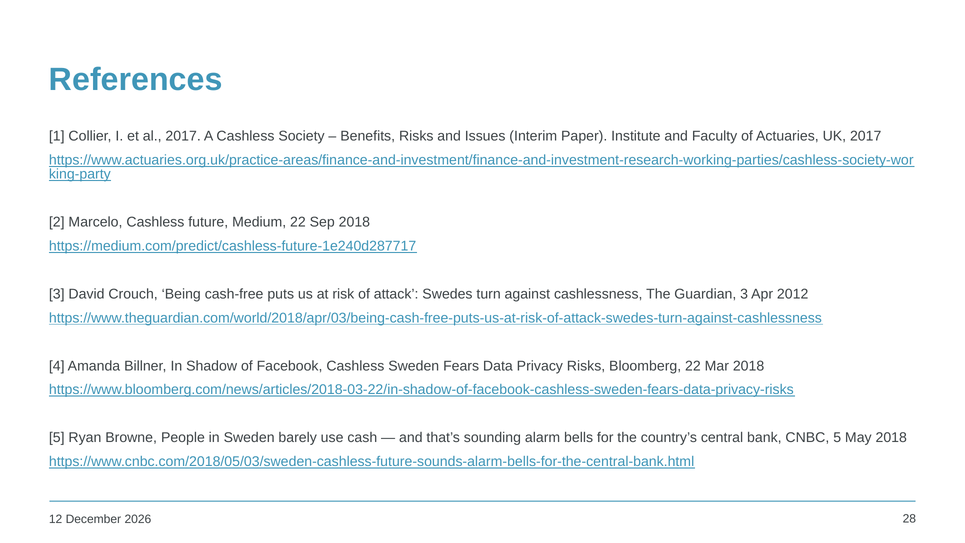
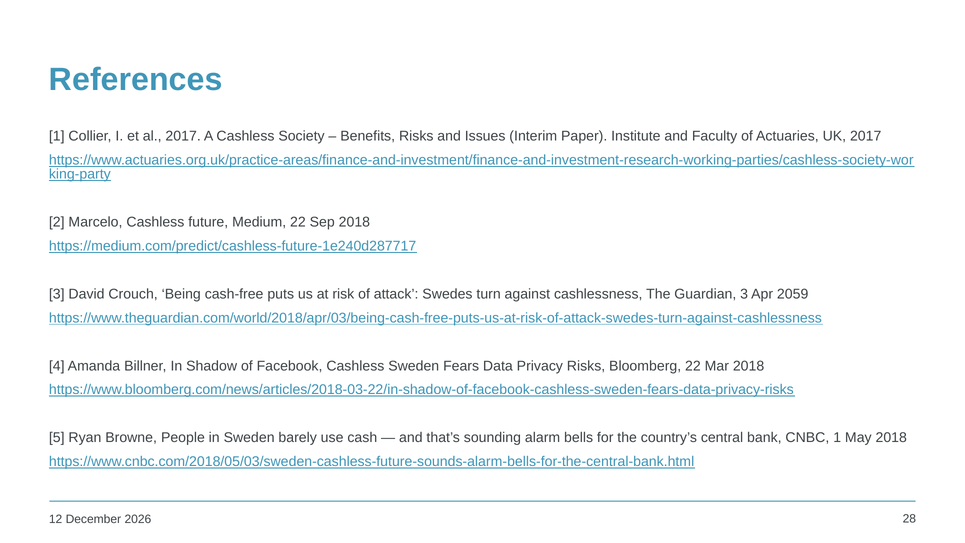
2012: 2012 -> 2059 (793, 294)
CNBC 5: 5 -> 1 (837, 438)
